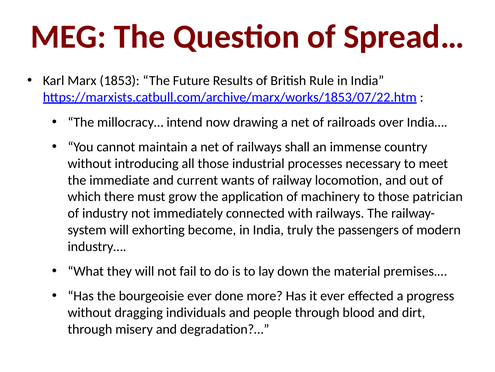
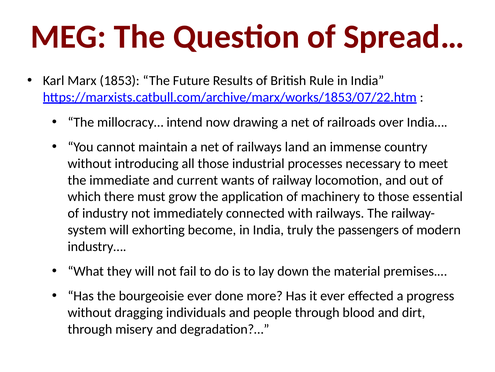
shall: shall -> land (297, 147)
patrician: patrician -> essential (438, 196)
